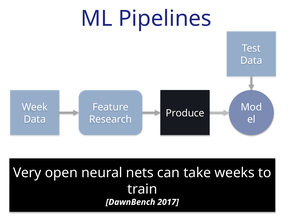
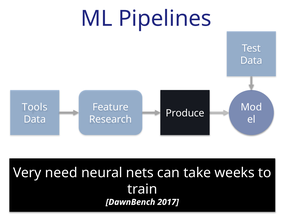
Week: Week -> Tools (35, 107)
open: open -> need (61, 172)
